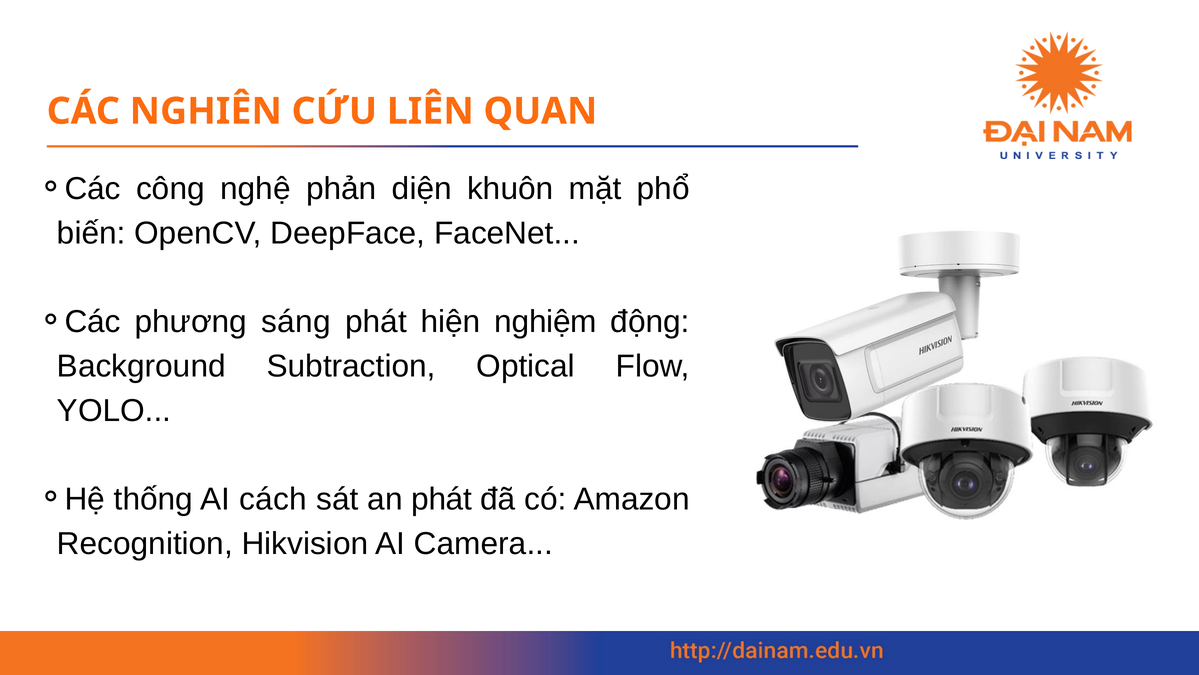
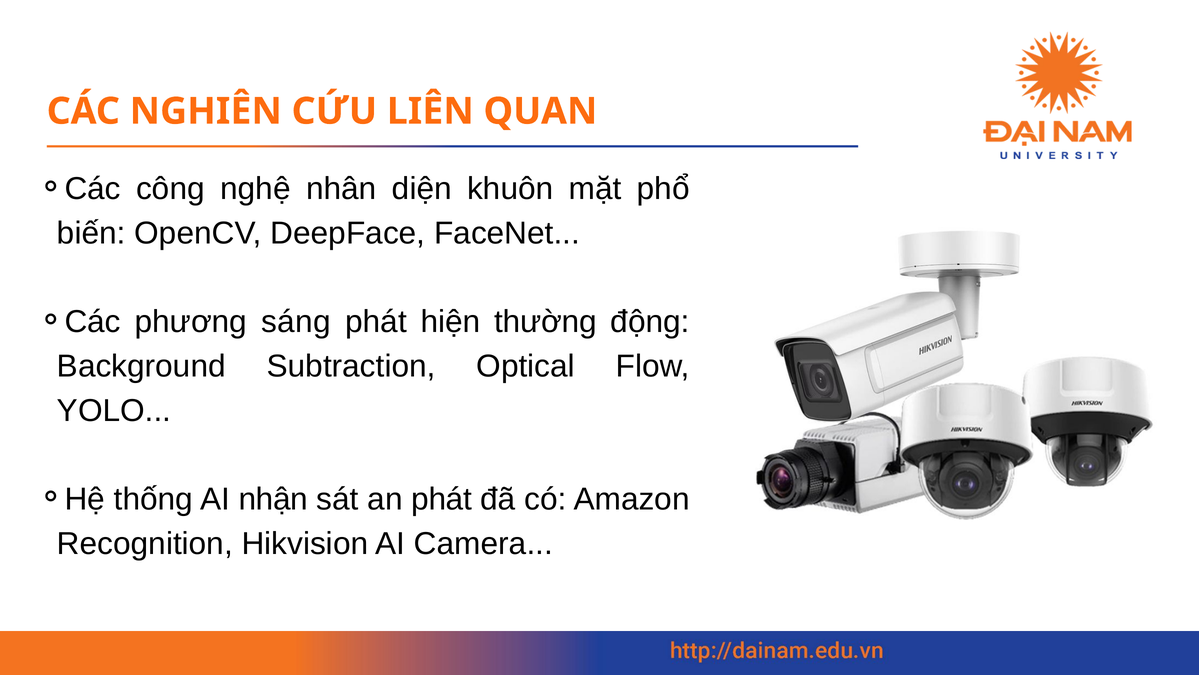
phản: phản -> nhân (341, 189)
nghiệm: nghiệm -> thường (546, 322)
cách: cách -> nhận (273, 499)
